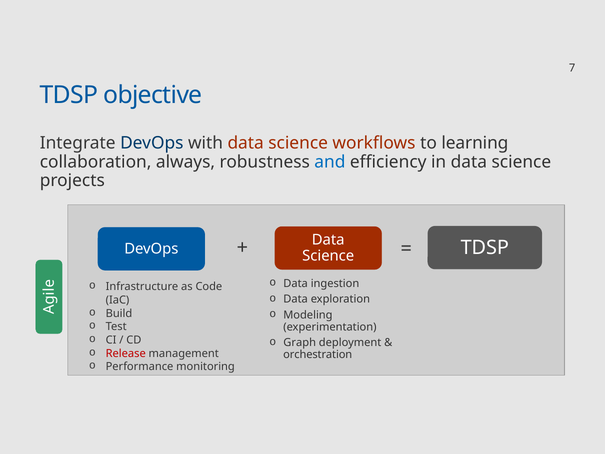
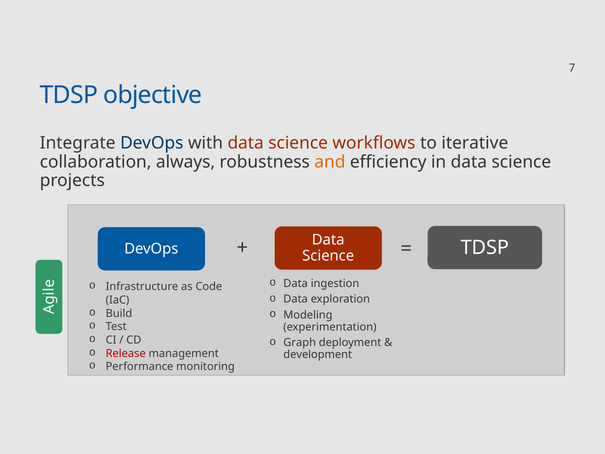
learning: learning -> iterative (475, 143)
and colour: blue -> orange (330, 162)
orchestration: orchestration -> development (318, 355)
